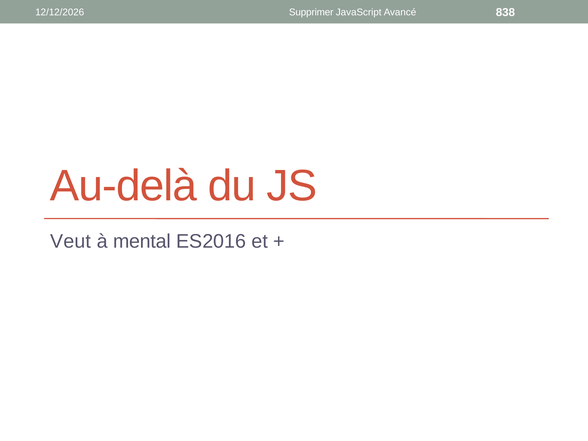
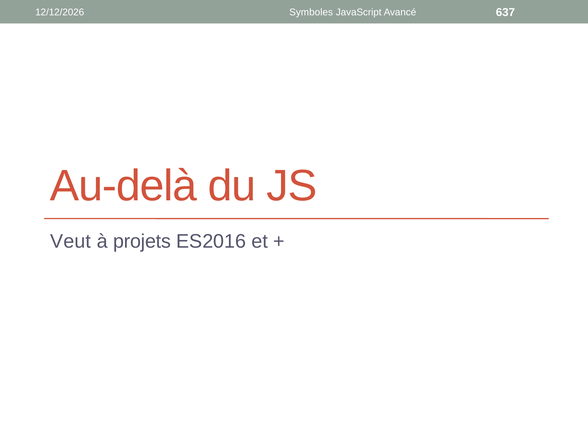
Supprimer: Supprimer -> Symboles (311, 12)
838: 838 -> 637 (505, 13)
mental: mental -> projets (142, 241)
